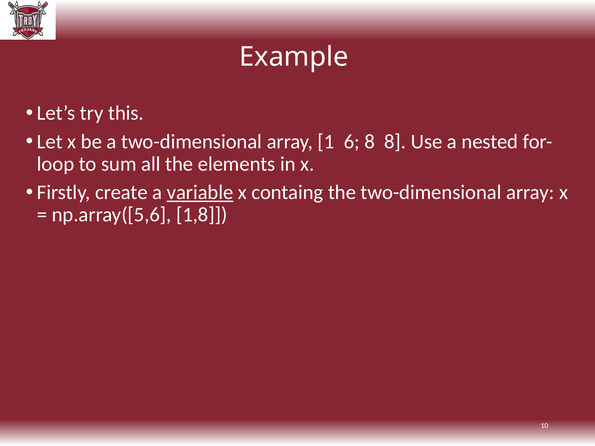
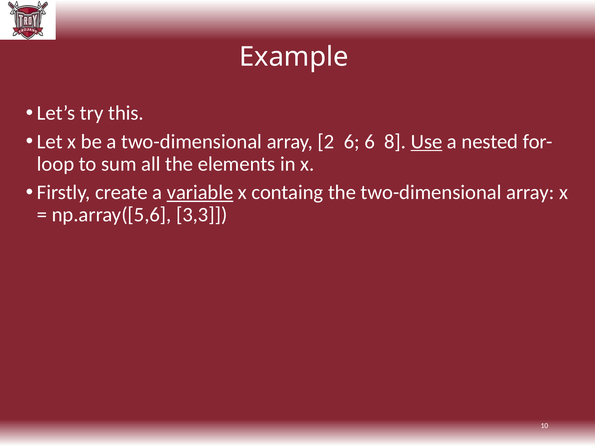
1: 1 -> 2 (326, 142)
6 8: 8 -> 6 (370, 142)
Use underline: none -> present (427, 142)
1,8: 1,8 -> 3,3 (202, 215)
